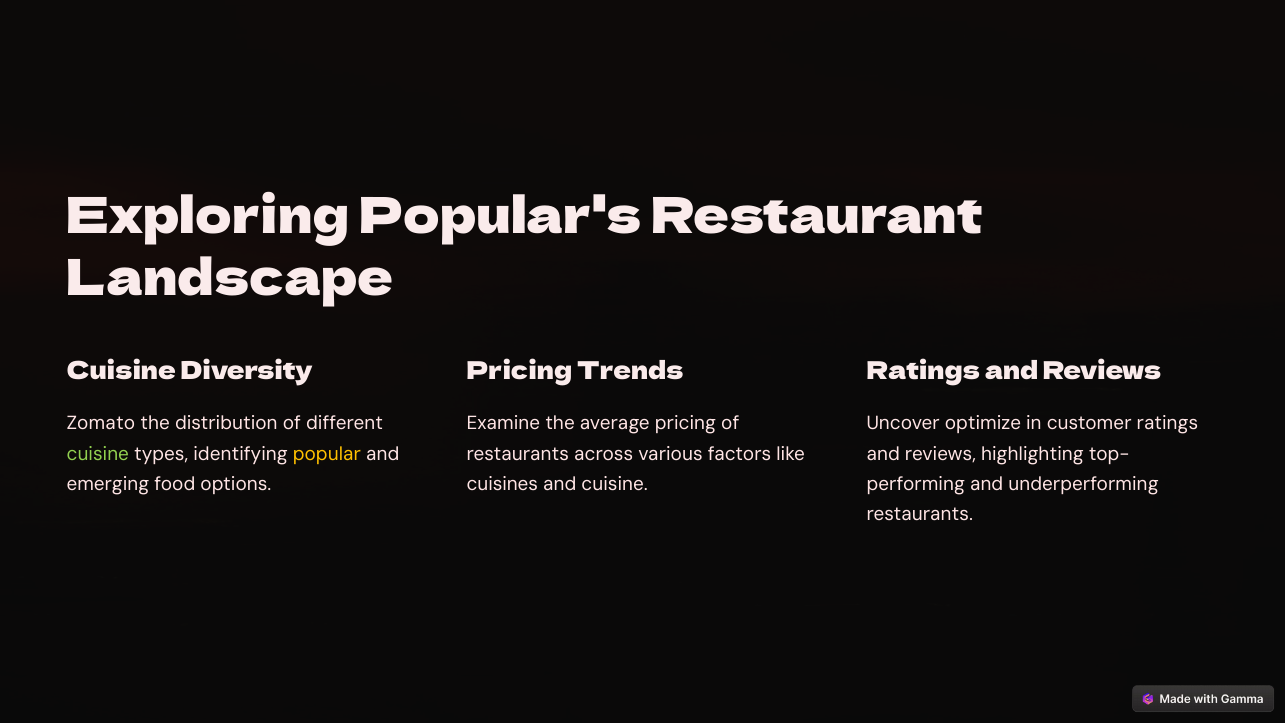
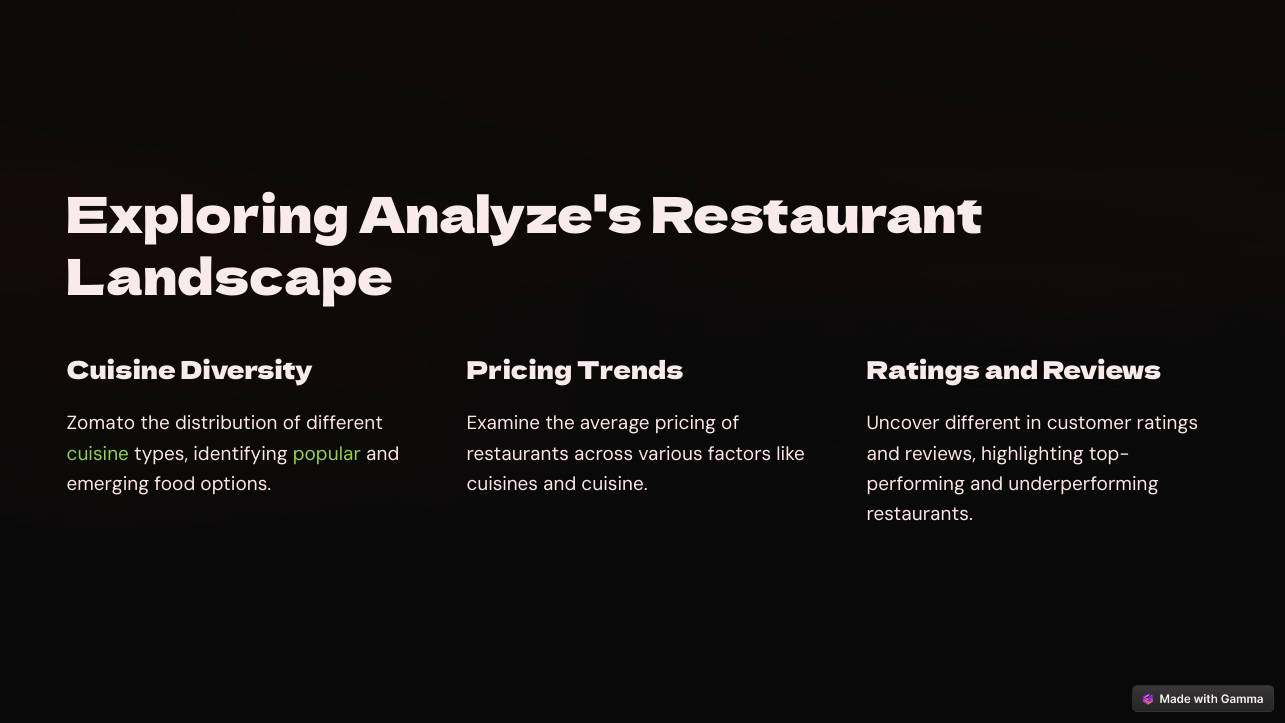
Popular's: Popular's -> Analyze's (501, 217)
Uncover optimize: optimize -> different (983, 424)
popular colour: yellow -> light green (327, 454)
